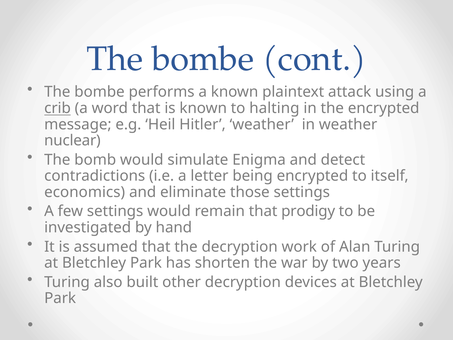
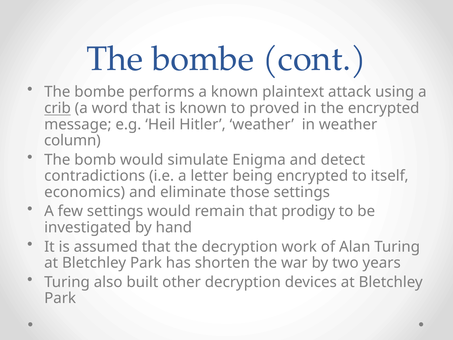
halting: halting -> proved (274, 108)
nuclear: nuclear -> column (72, 141)
